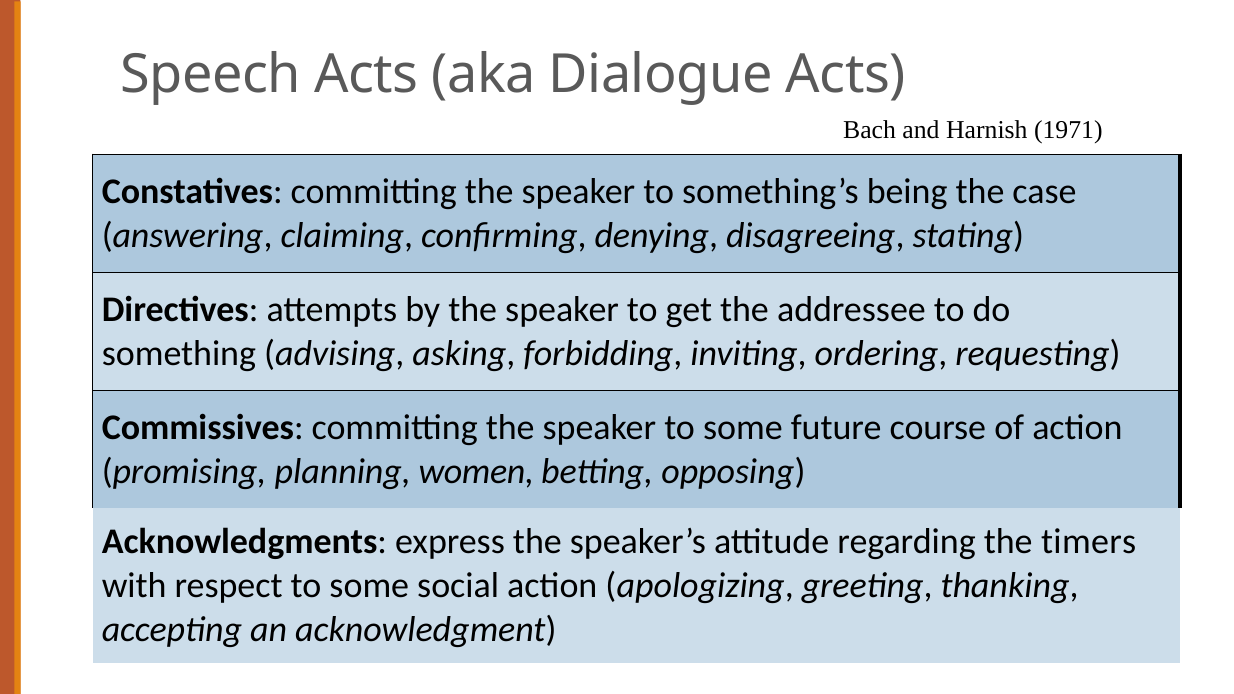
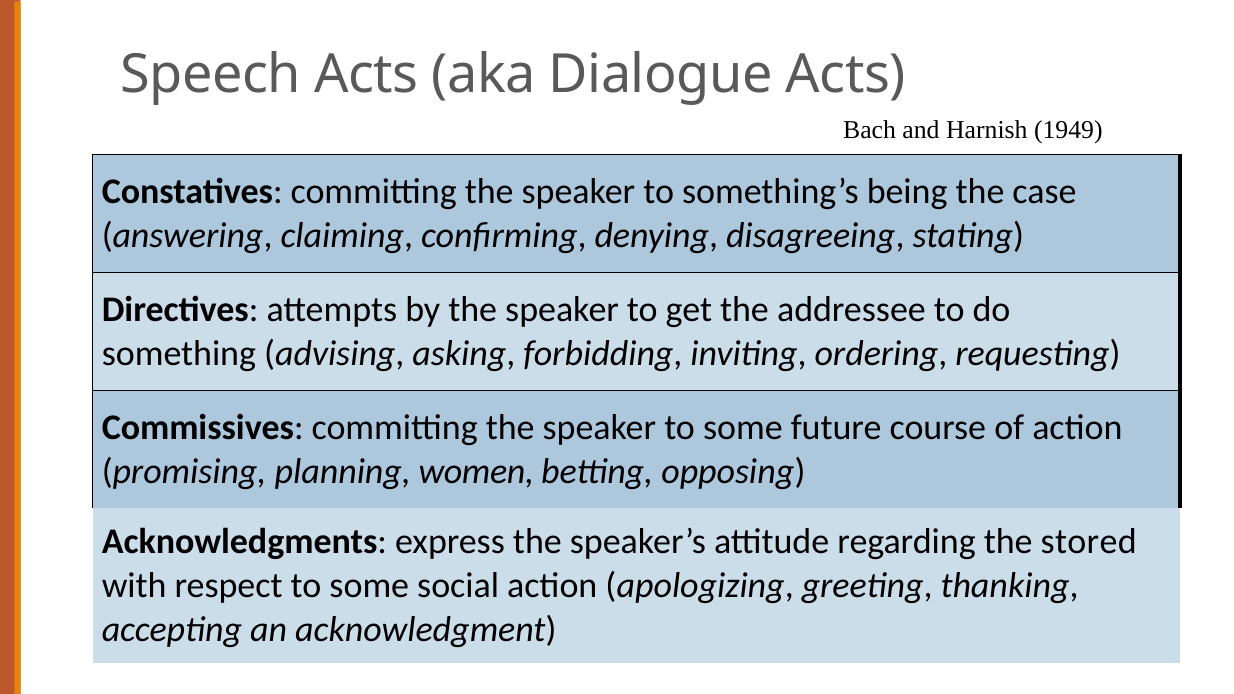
1971: 1971 -> 1949 (1068, 130)
timers: timers -> stored (1089, 542)
